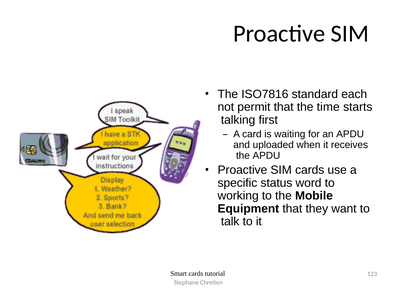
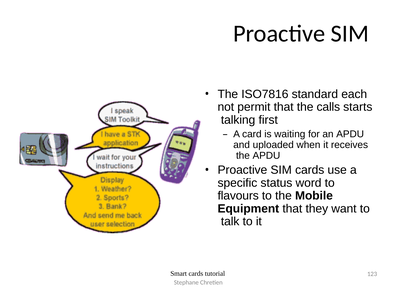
time: time -> calls (328, 107)
working: working -> flavours (238, 196)
